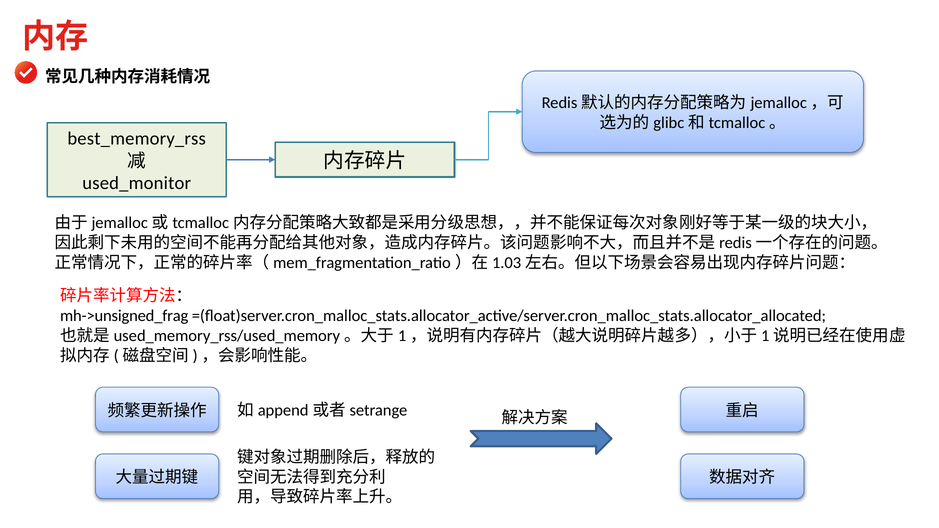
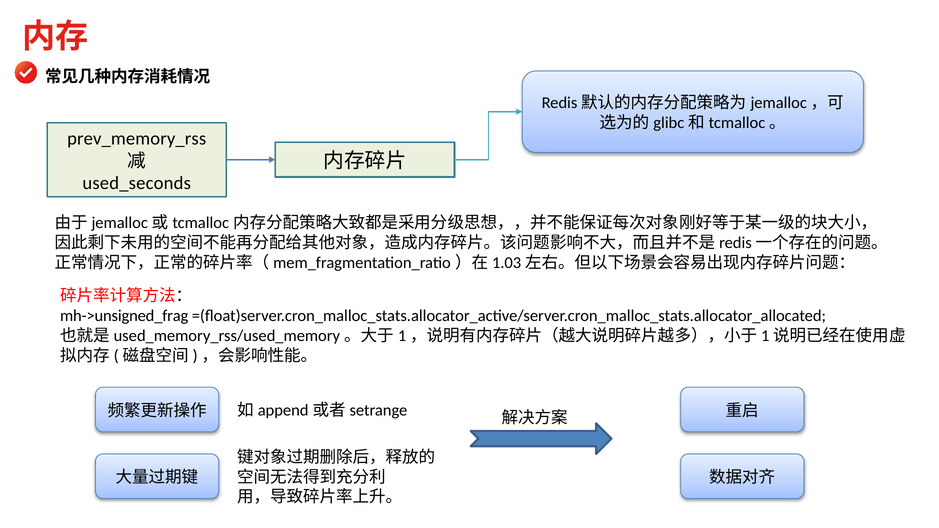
best_memory_rss: best_memory_rss -> prev_memory_rss (137, 139)
used_monitor: used_monitor -> used_seconds (137, 183)
